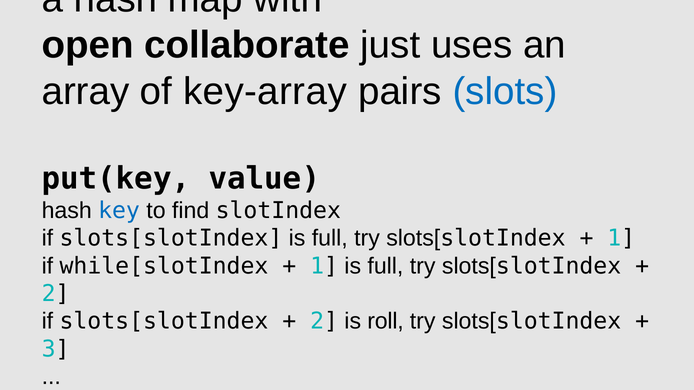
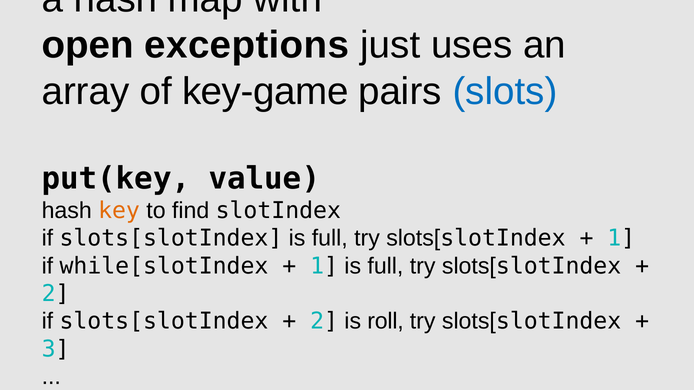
collaborate: collaborate -> exceptions (247, 45)
key-array: key-array -> key-game (265, 91)
key colour: blue -> orange (119, 211)
